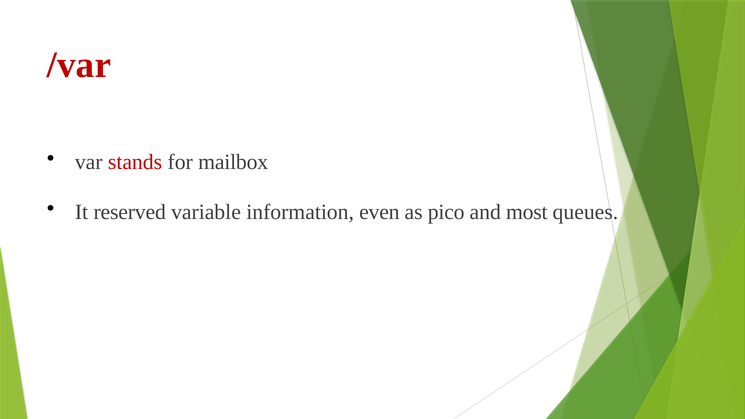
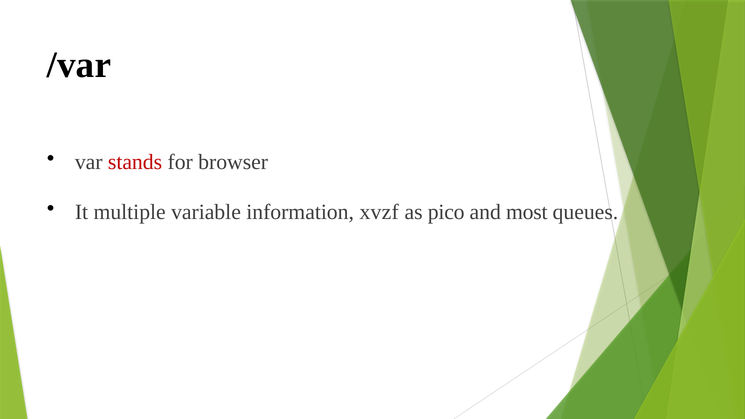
/var colour: red -> black (79, 65)
mailbox: mailbox -> browser (233, 162)
reserved: reserved -> multiple (130, 212)
even: even -> xvzf (379, 212)
